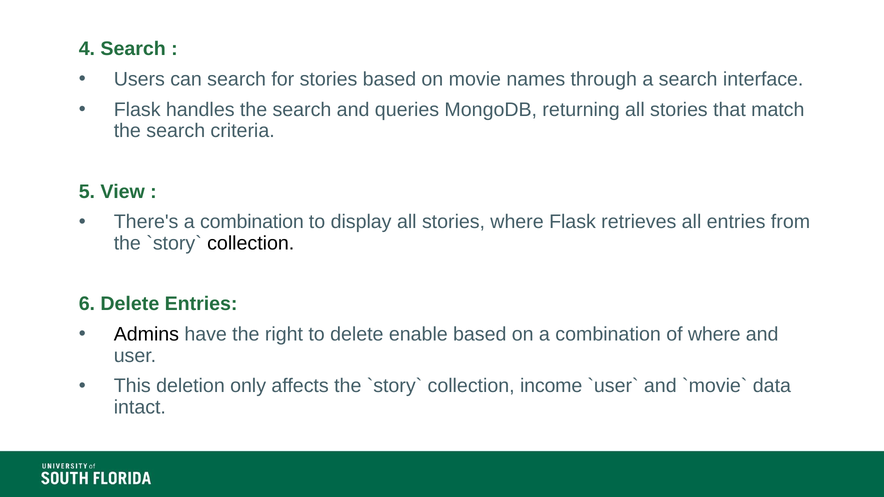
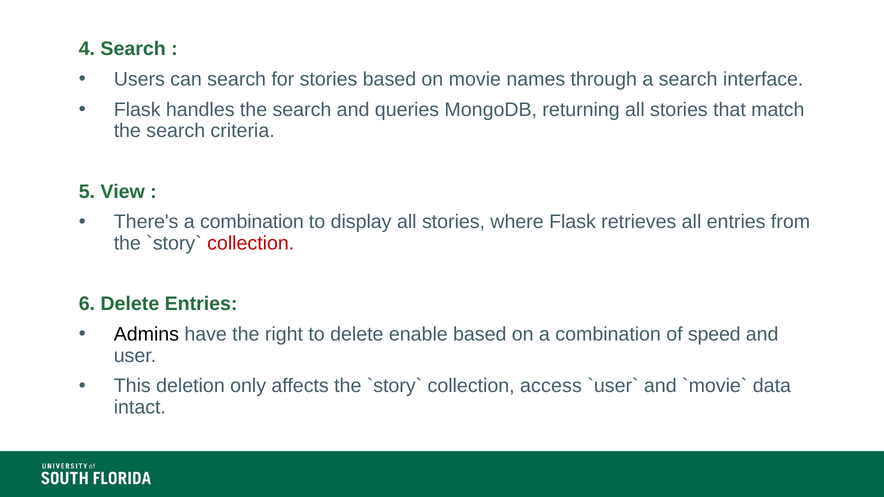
collection colour: black -> red (251, 243)
of where: where -> speed (714, 335)
income: income -> access (551, 386)
